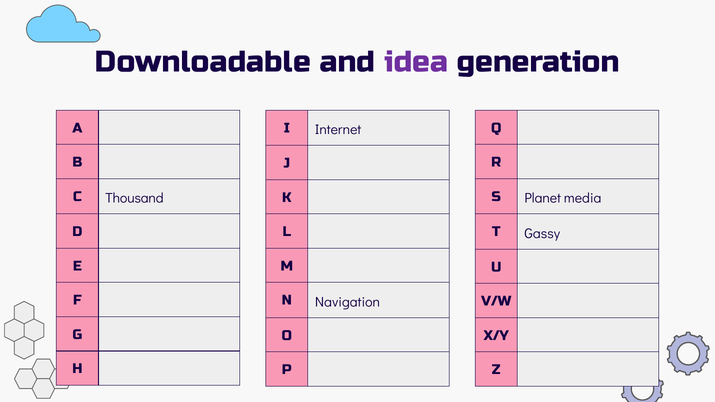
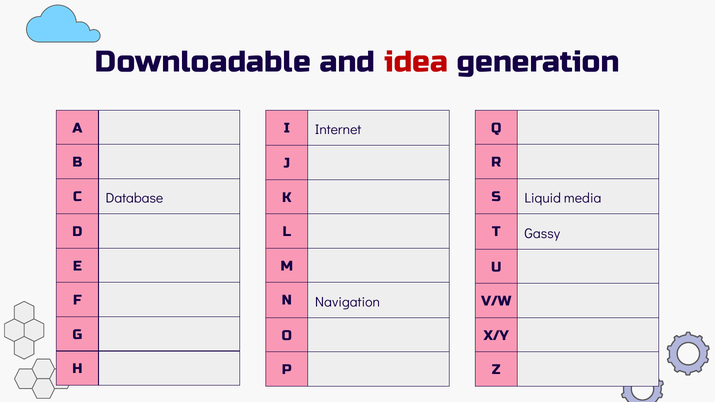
idea colour: purple -> red (416, 62)
Thousand: Thousand -> Database (134, 199)
Planet: Planet -> Liquid (543, 199)
